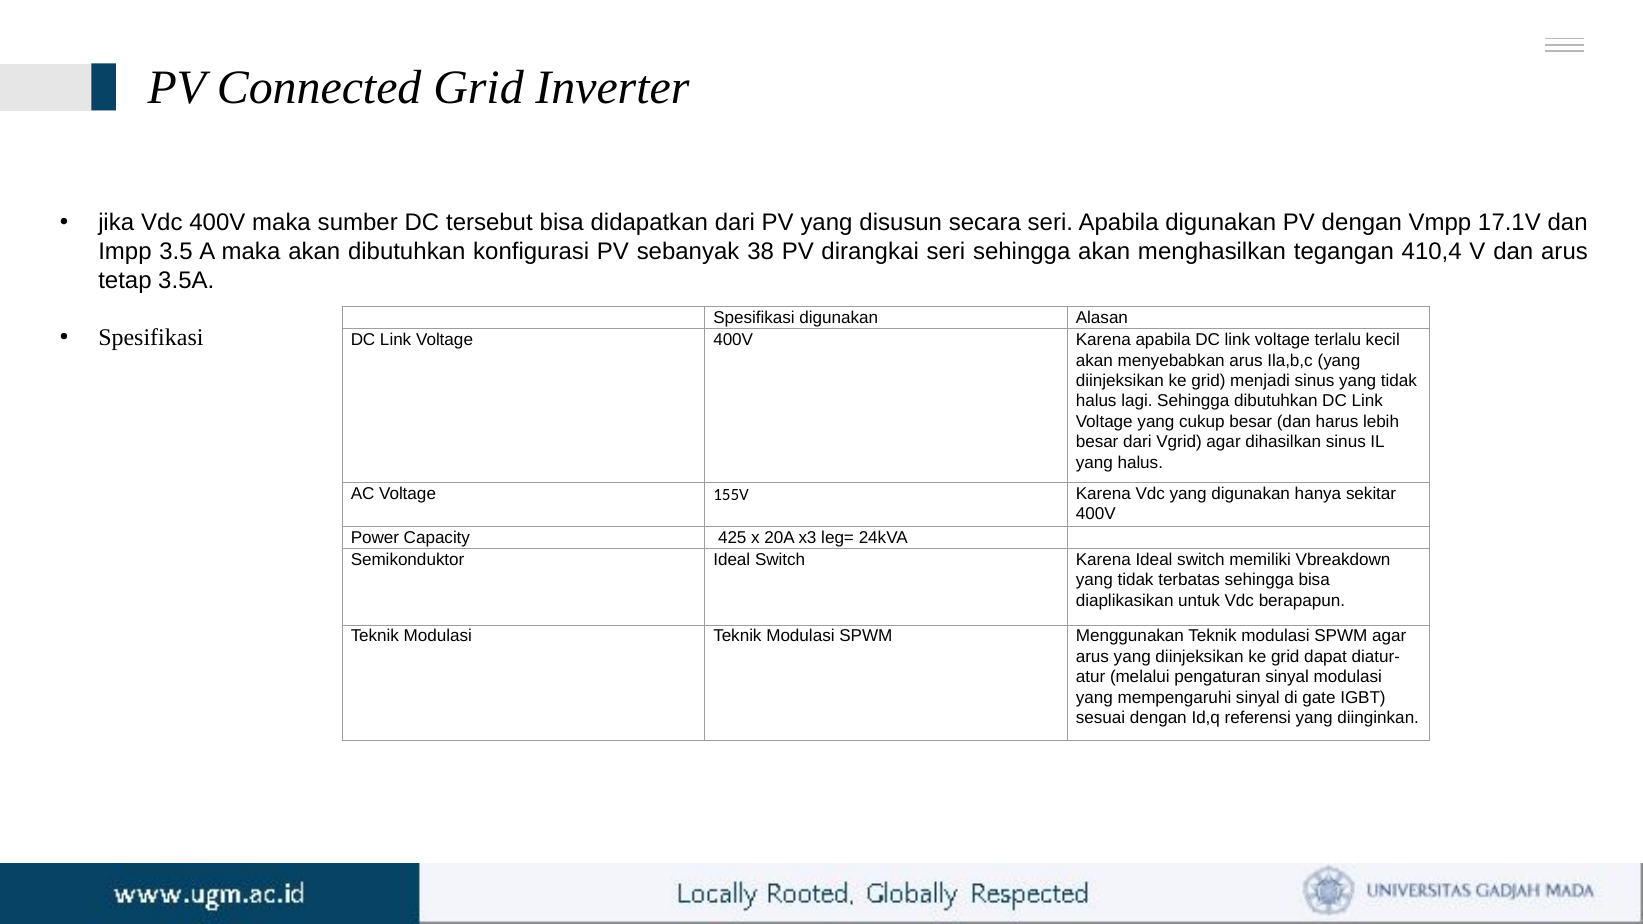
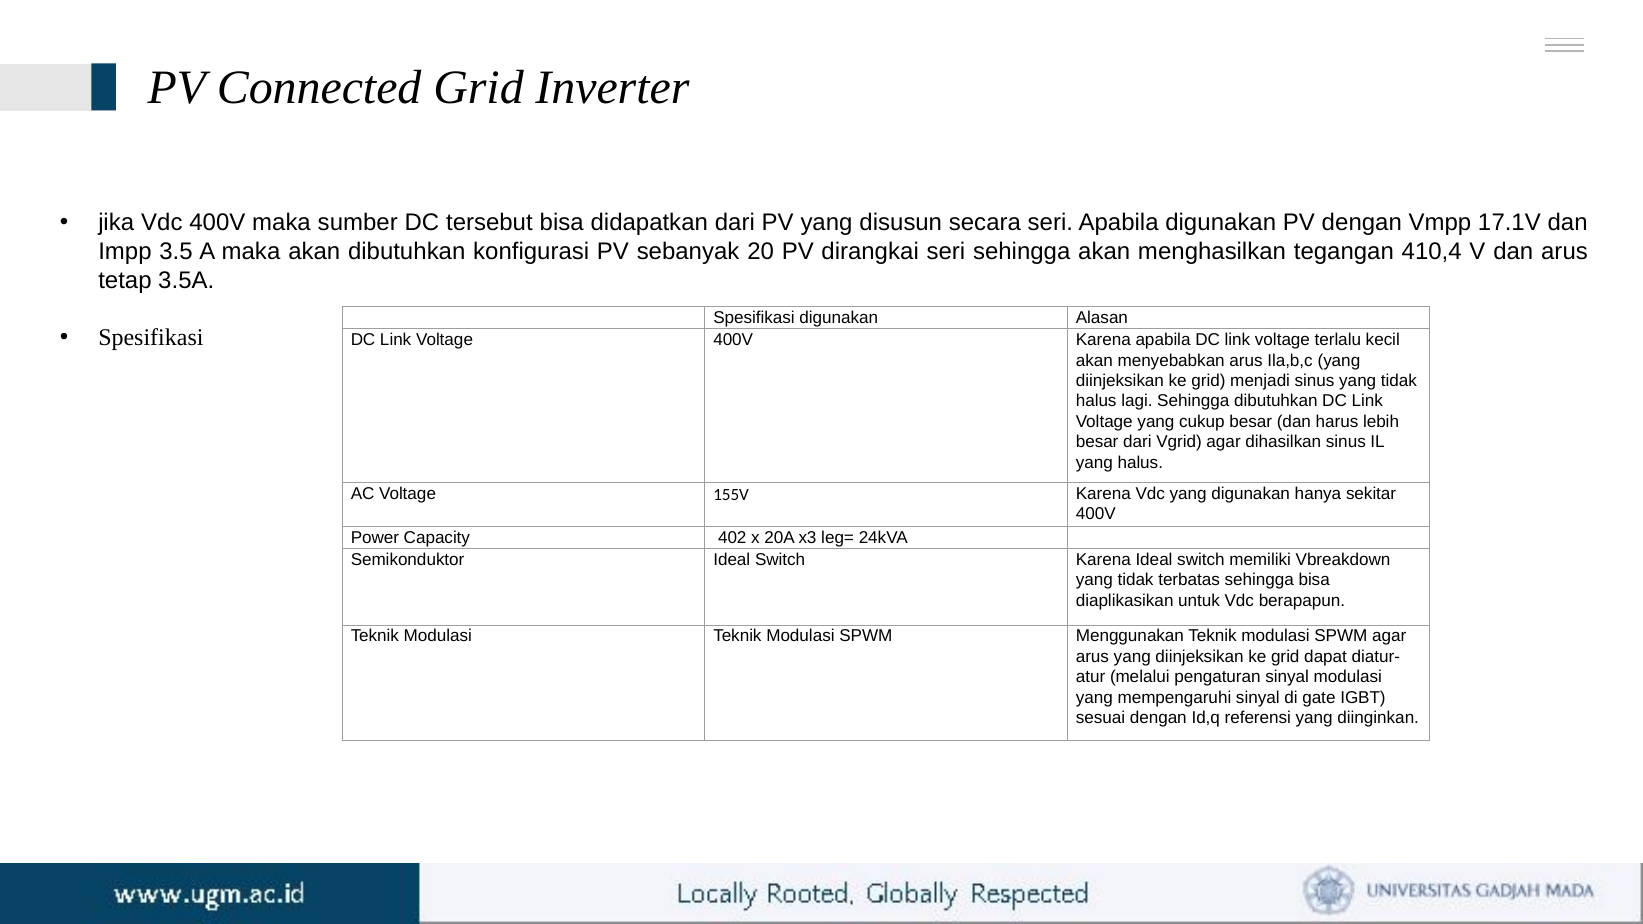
38: 38 -> 20 (761, 252)
425: 425 -> 402 (732, 538)
